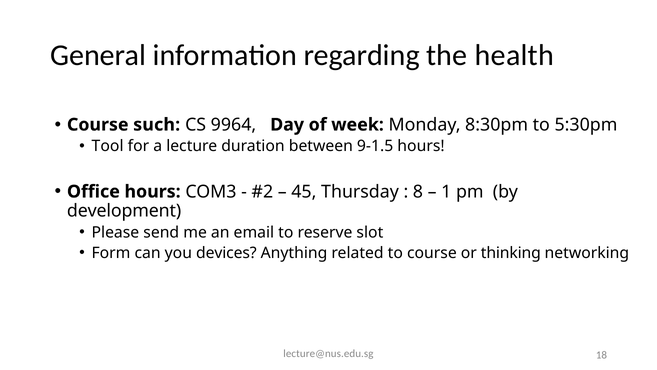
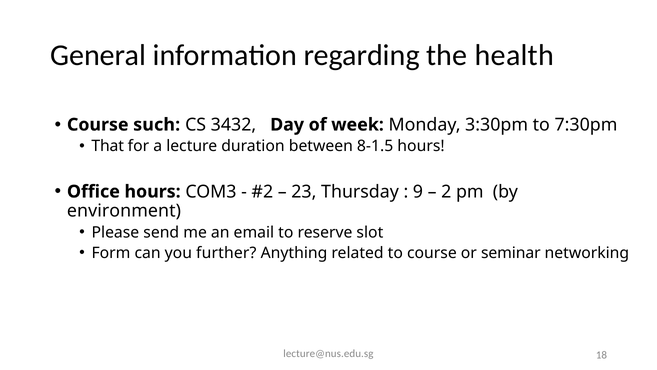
9964: 9964 -> 3432 (233, 125)
8:30pm: 8:30pm -> 3:30pm (497, 125)
5:30pm: 5:30pm -> 7:30pm (586, 125)
Tool: Tool -> That (108, 146)
9-1.5: 9-1.5 -> 8-1.5 (375, 146)
45: 45 -> 23 (304, 191)
8: 8 -> 9 (418, 191)
1: 1 -> 2 (446, 191)
development: development -> environment (124, 211)
devices: devices -> further (226, 253)
thinking: thinking -> seminar (511, 253)
